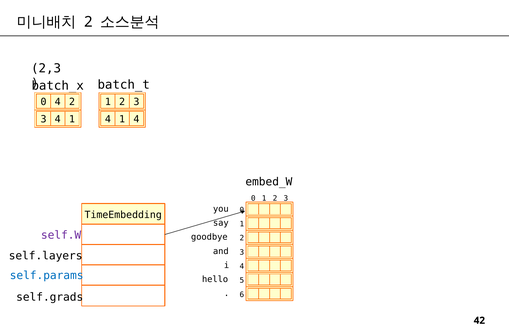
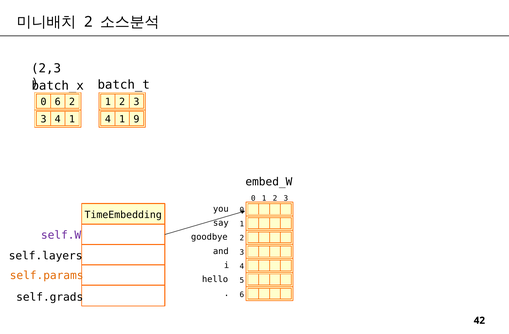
0 4: 4 -> 6 (58, 102)
1 4: 4 -> 9 (136, 119)
self.params colour: blue -> orange (47, 276)
